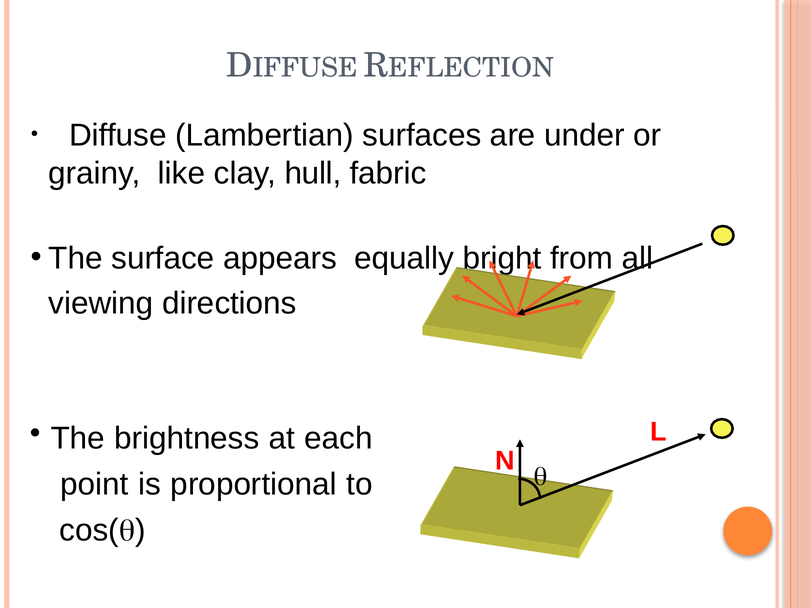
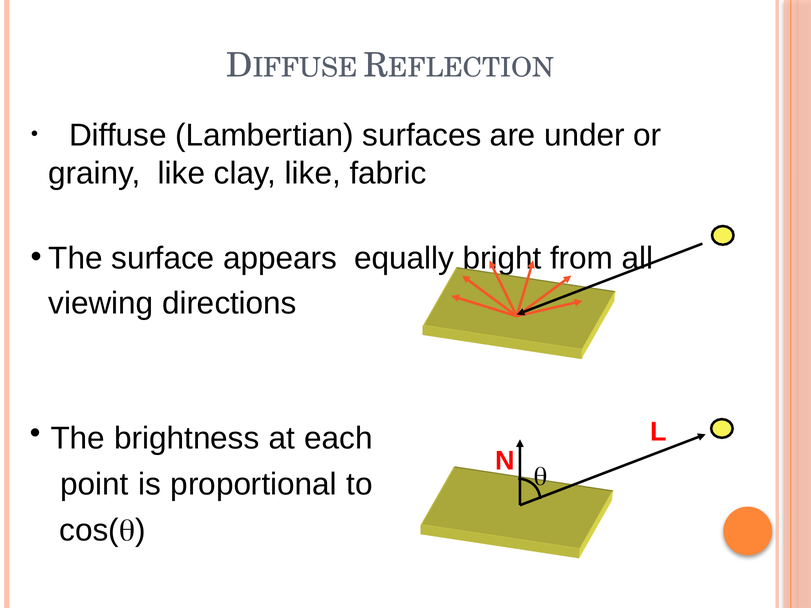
clay hull: hull -> like (313, 173)
